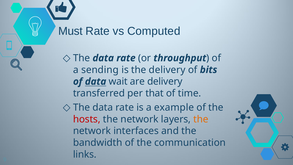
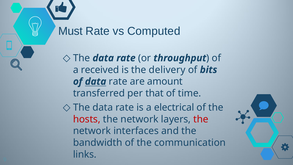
sending: sending -> received (100, 70)
of data wait: wait -> rate (118, 81)
are delivery: delivery -> amount (165, 81)
example: example -> electrical (174, 107)
the colour: orange -> red (201, 119)
